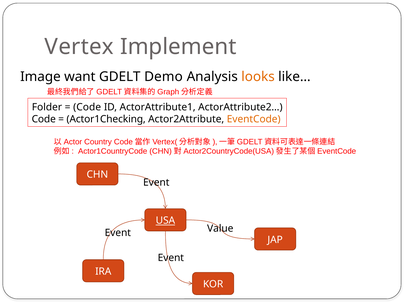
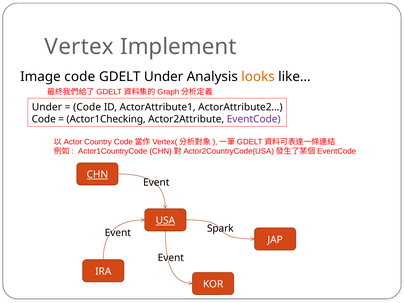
Image want: want -> code (80, 77)
GDELT Demo: Demo -> Under (164, 77)
Folder: Folder -> Under (47, 107)
EventCode colour: orange -> purple (254, 119)
CHN underline: none -> present (97, 175)
Value: Value -> Spark (220, 228)
